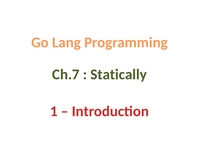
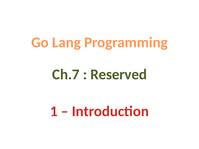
Statically: Statically -> Reserved (119, 75)
